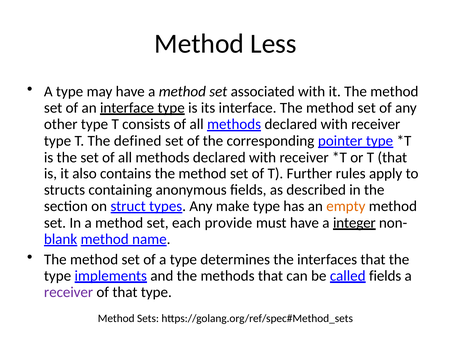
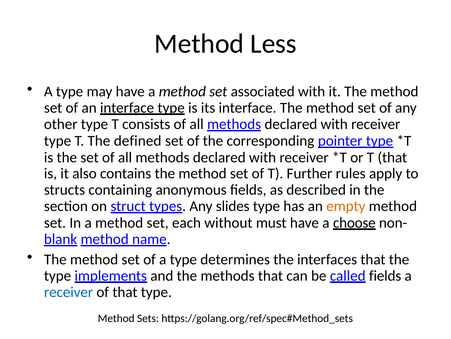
make: make -> slides (233, 206)
provide: provide -> without (228, 222)
integer: integer -> choose (354, 222)
receiver colour: purple -> blue (69, 292)
